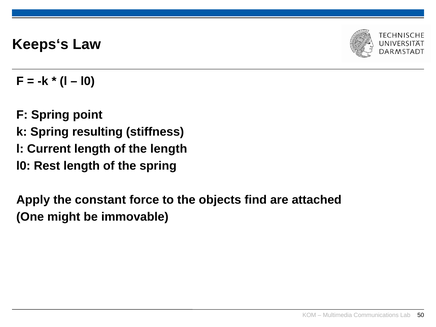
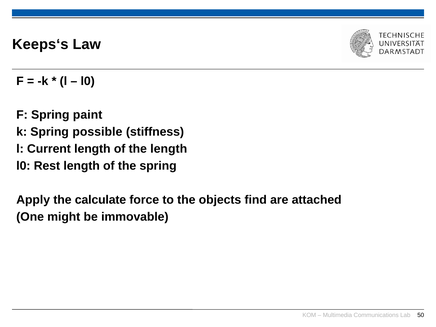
point: point -> paint (88, 115)
resulting: resulting -> possible (97, 132)
constant: constant -> calculate (101, 200)
